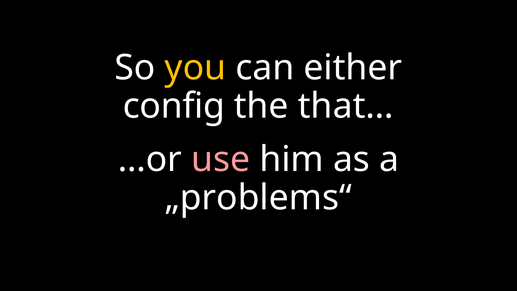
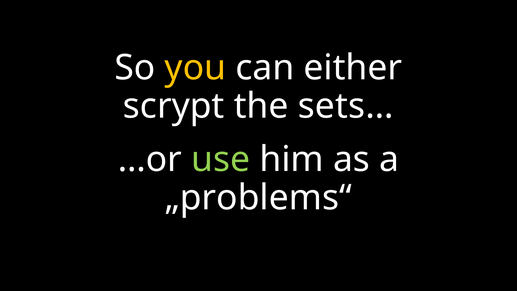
config: config -> scrypt (174, 106)
that…: that… -> sets… (346, 106)
use colour: pink -> light green (221, 159)
